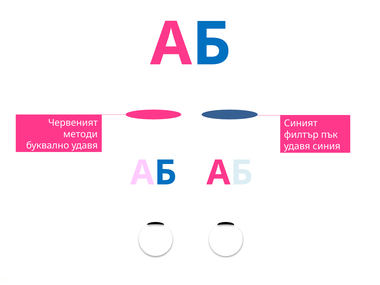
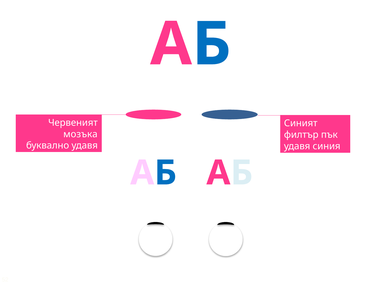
методи: методи -> мозъка (80, 134)
